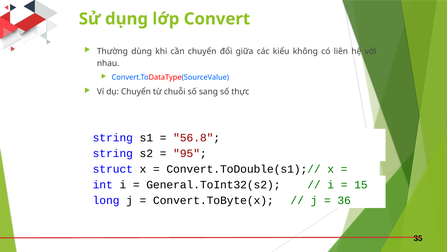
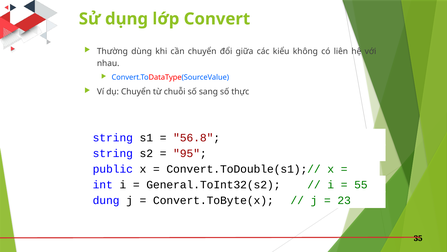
struct: struct -> public (113, 169)
15: 15 -> 55 (361, 184)
long: long -> dung (106, 200)
36: 36 -> 23 (344, 200)
